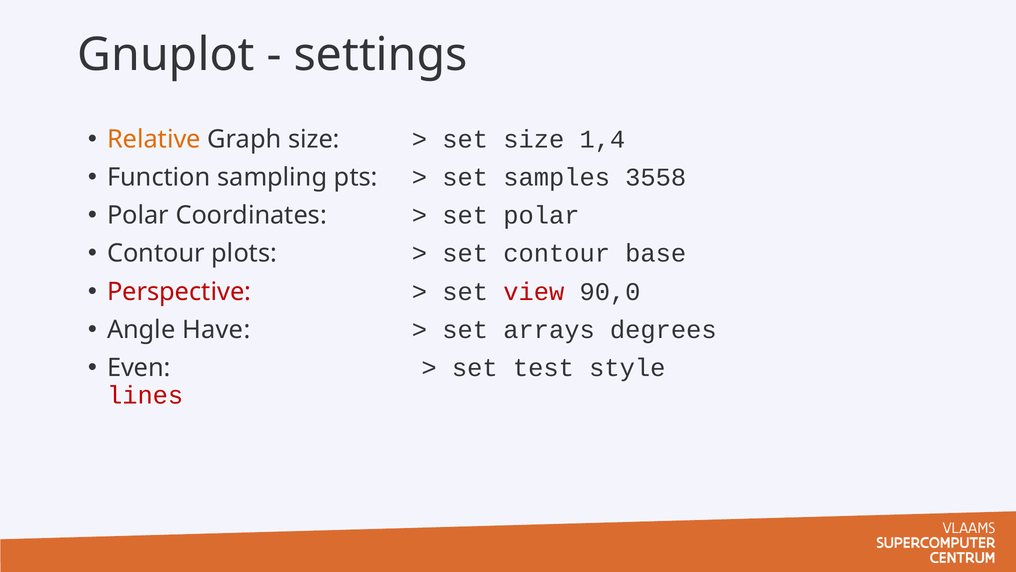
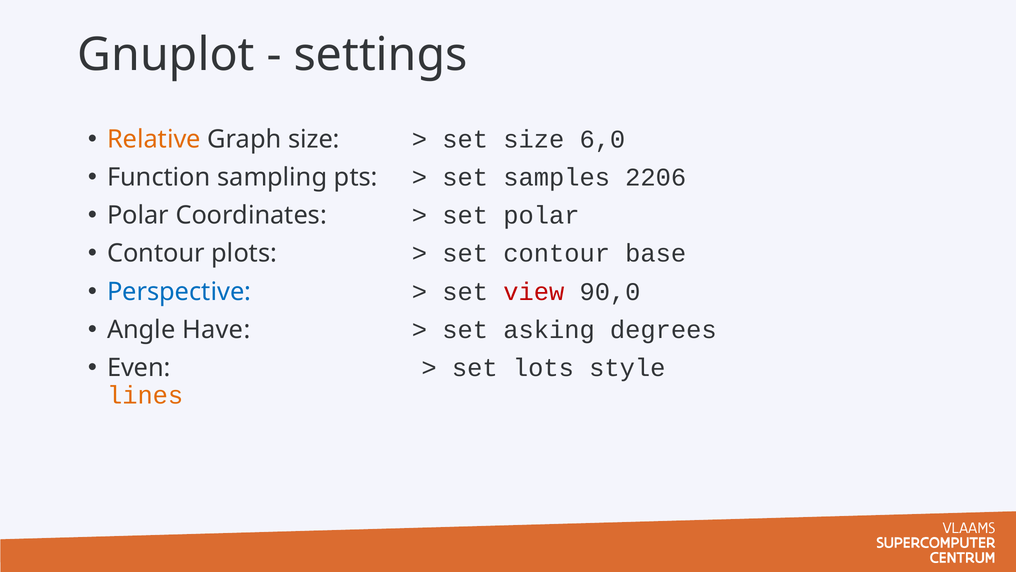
1,4: 1,4 -> 6,0 (602, 139)
3558: 3558 -> 2206 (656, 177)
Perspective colour: red -> blue (179, 291)
arrays: arrays -> asking (549, 329)
test: test -> lots (543, 367)
lines colour: red -> orange (145, 395)
